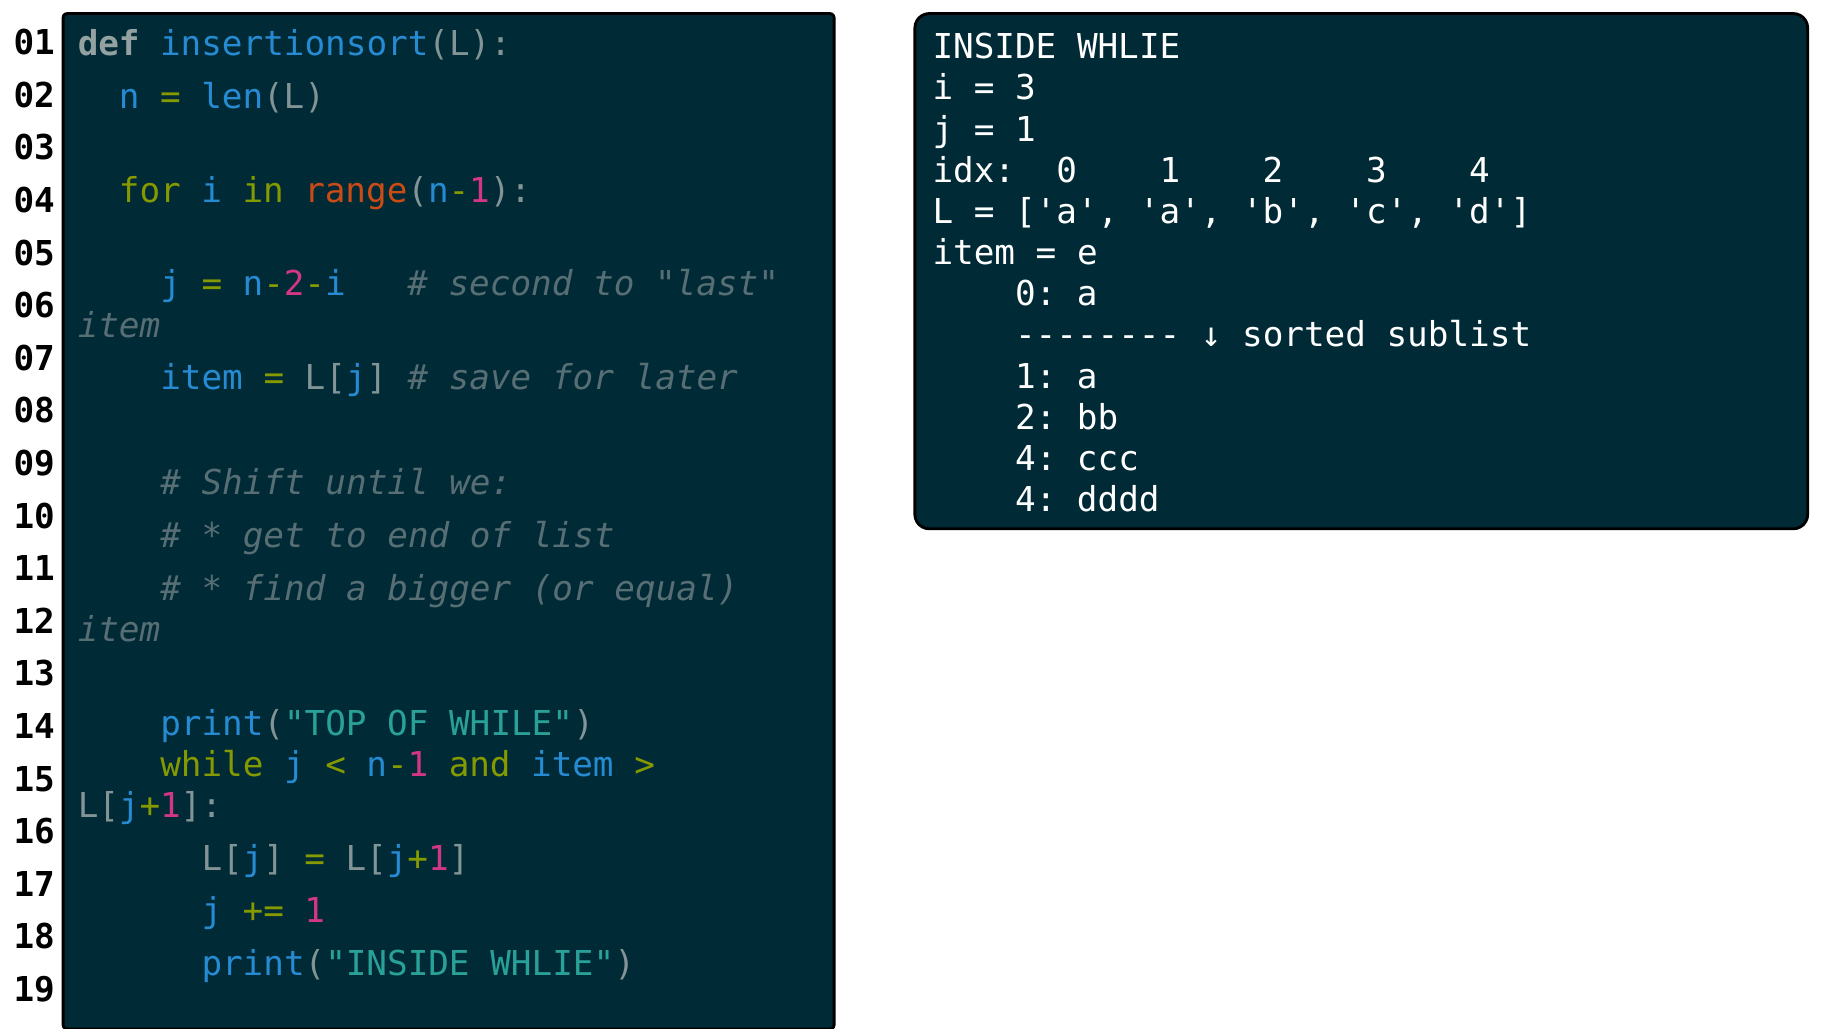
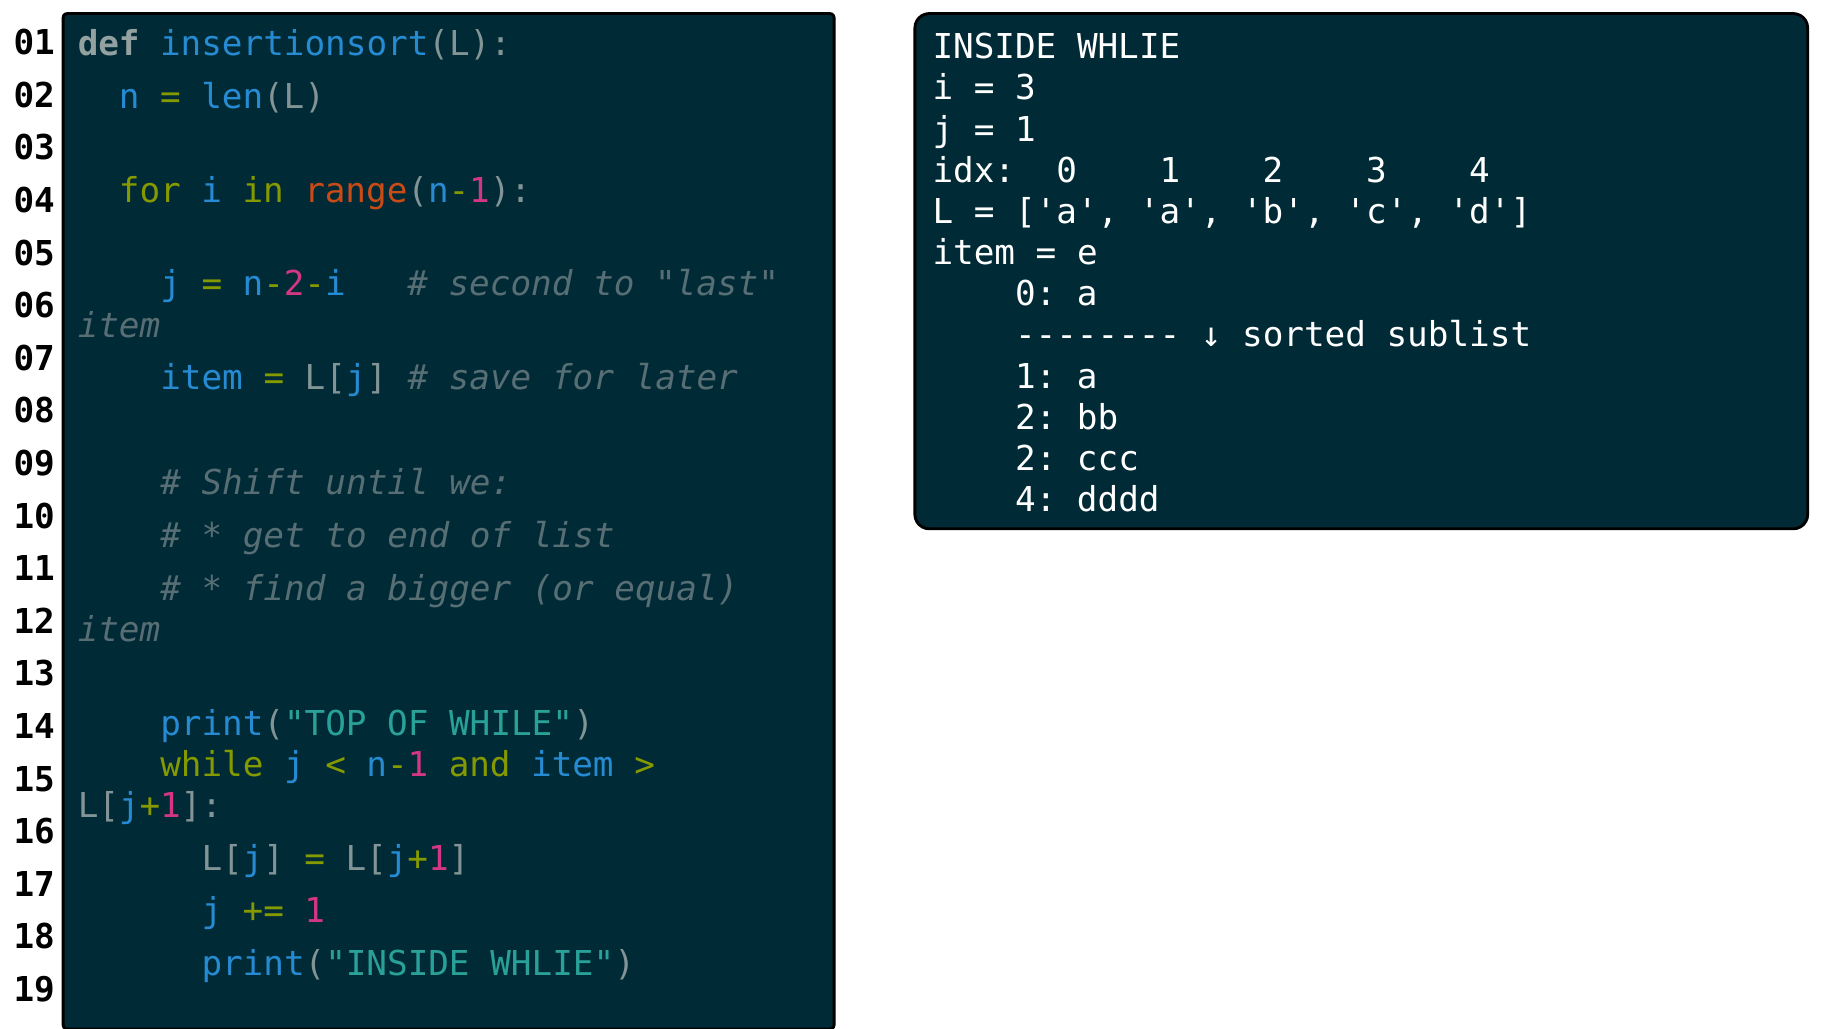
4: 4 -> 2 (1036, 459)
